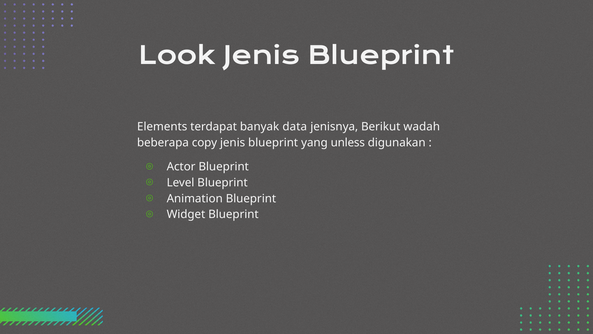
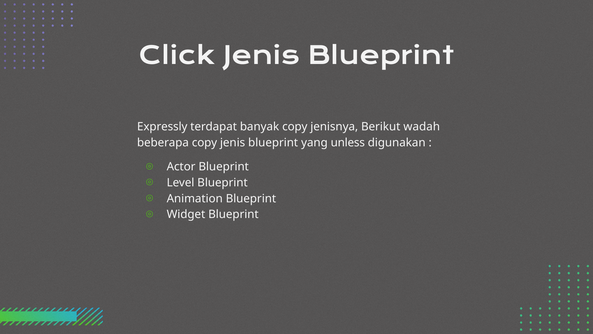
Look: Look -> Click (177, 56)
Elements: Elements -> Expressly (162, 126)
banyak data: data -> copy (295, 126)
